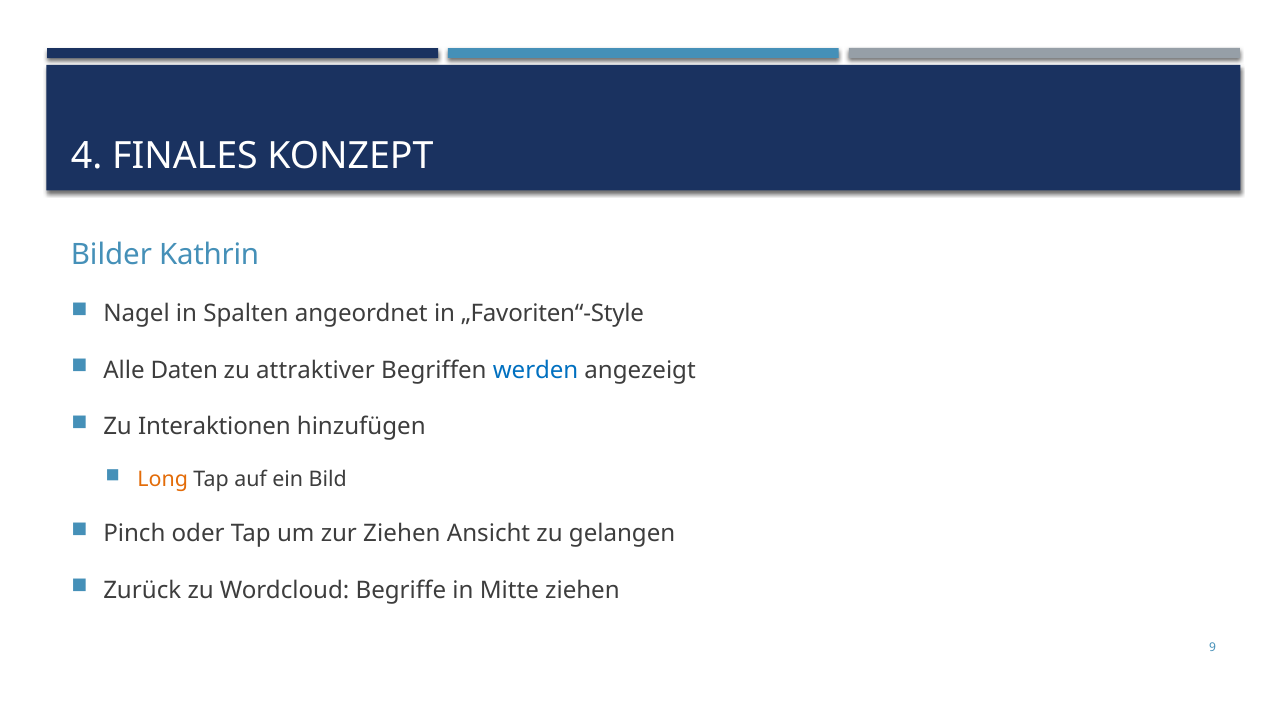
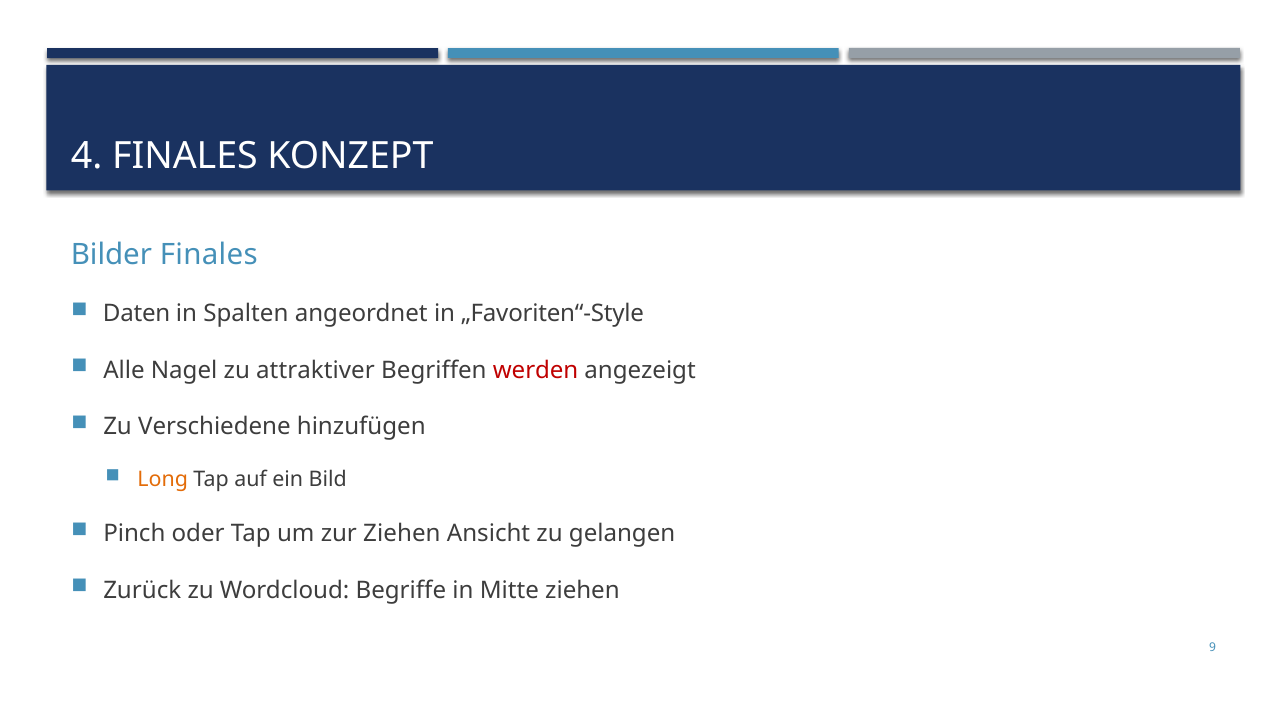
Bilder Kathrin: Kathrin -> Finales (209, 255)
Nagel: Nagel -> Daten (137, 314)
Daten: Daten -> Nagel (184, 370)
werden colour: blue -> red (536, 370)
Interaktionen: Interaktionen -> Verschiedene (214, 427)
